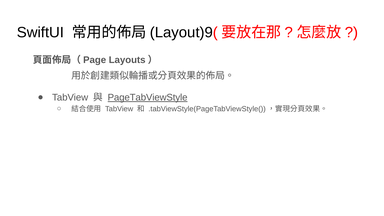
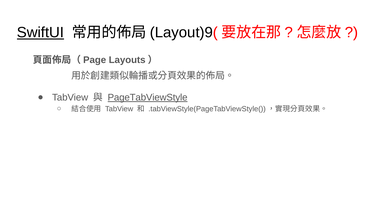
SwiftUI underline: none -> present (41, 33)
